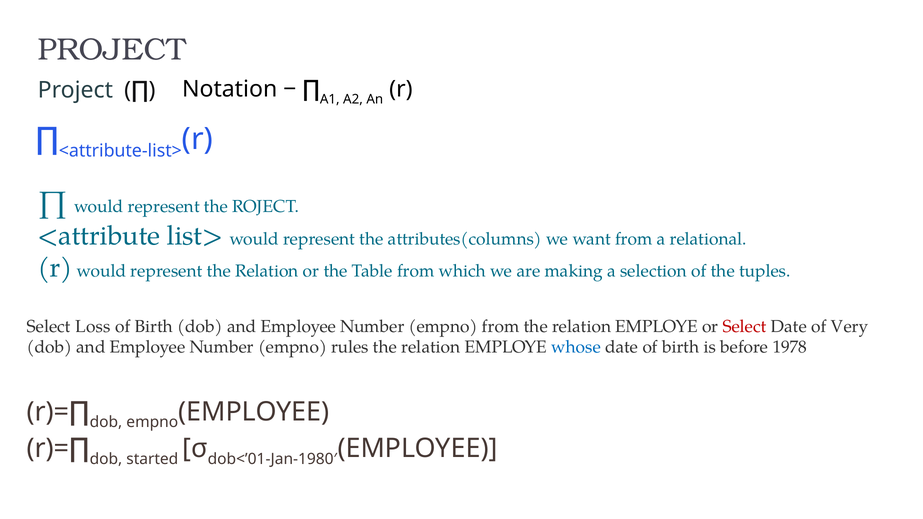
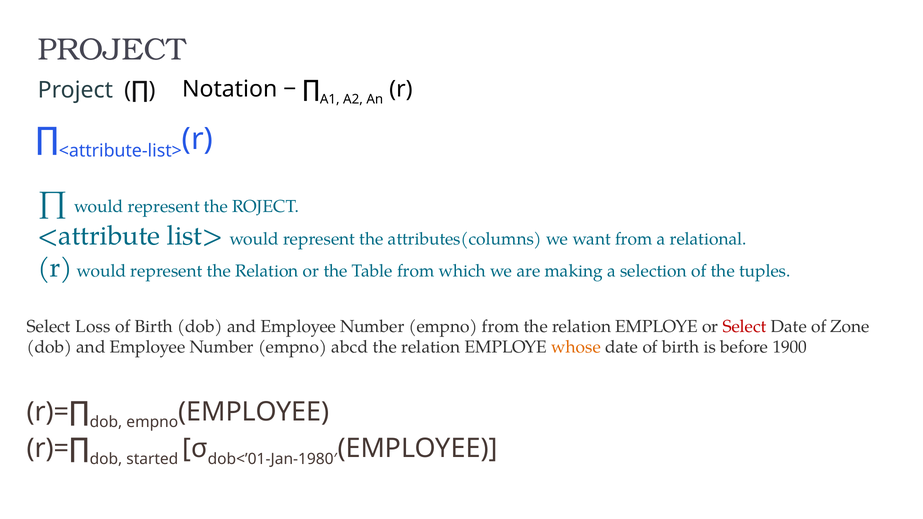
Very: Very -> Zone (850, 326)
rules: rules -> abcd (350, 347)
whose colour: blue -> orange (576, 347)
1978: 1978 -> 1900 (790, 347)
